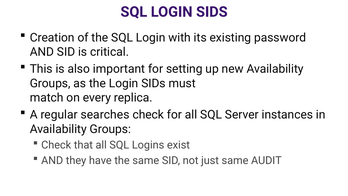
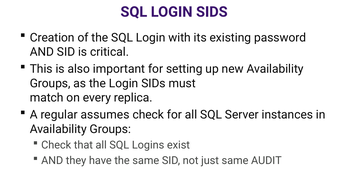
searches: searches -> assumes (105, 115)
